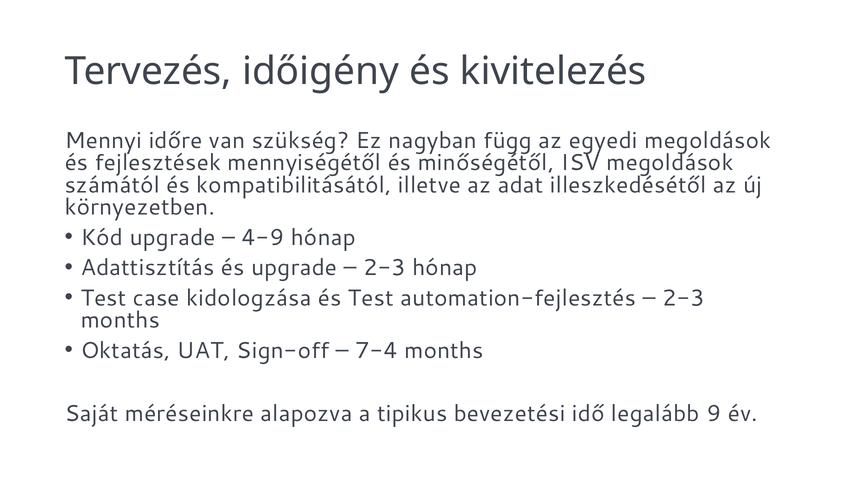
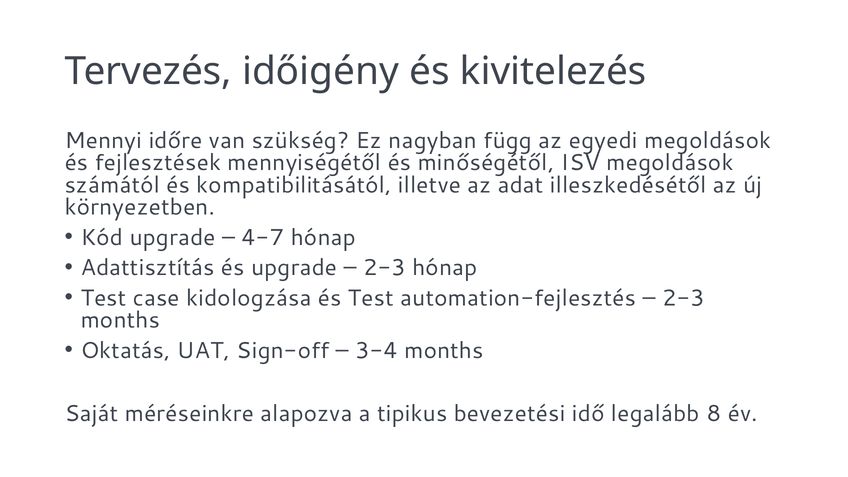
4-9: 4-9 -> 4-7 (263, 238)
7-4: 7-4 -> 3-4 (376, 351)
9: 9 -> 8 (714, 414)
